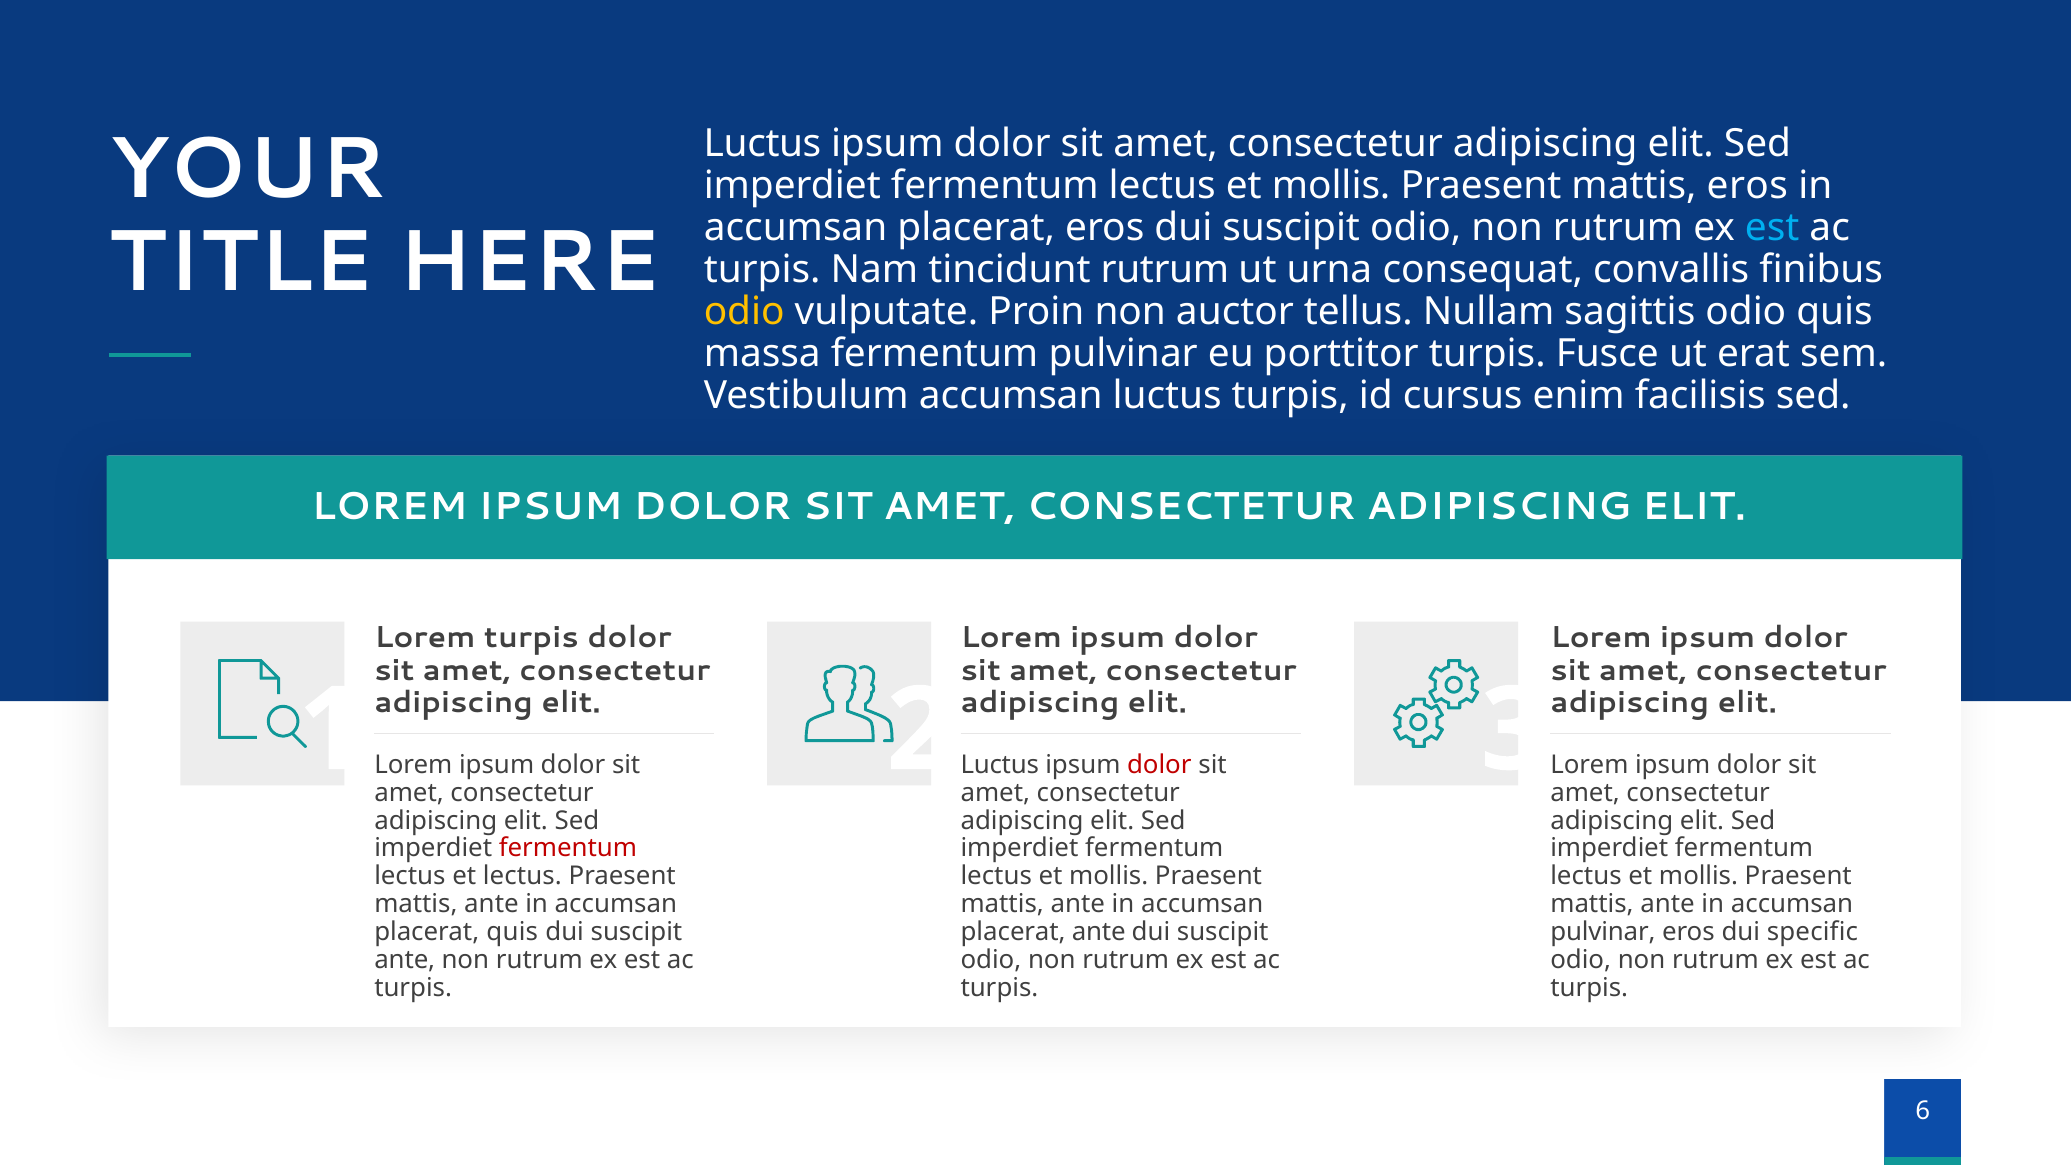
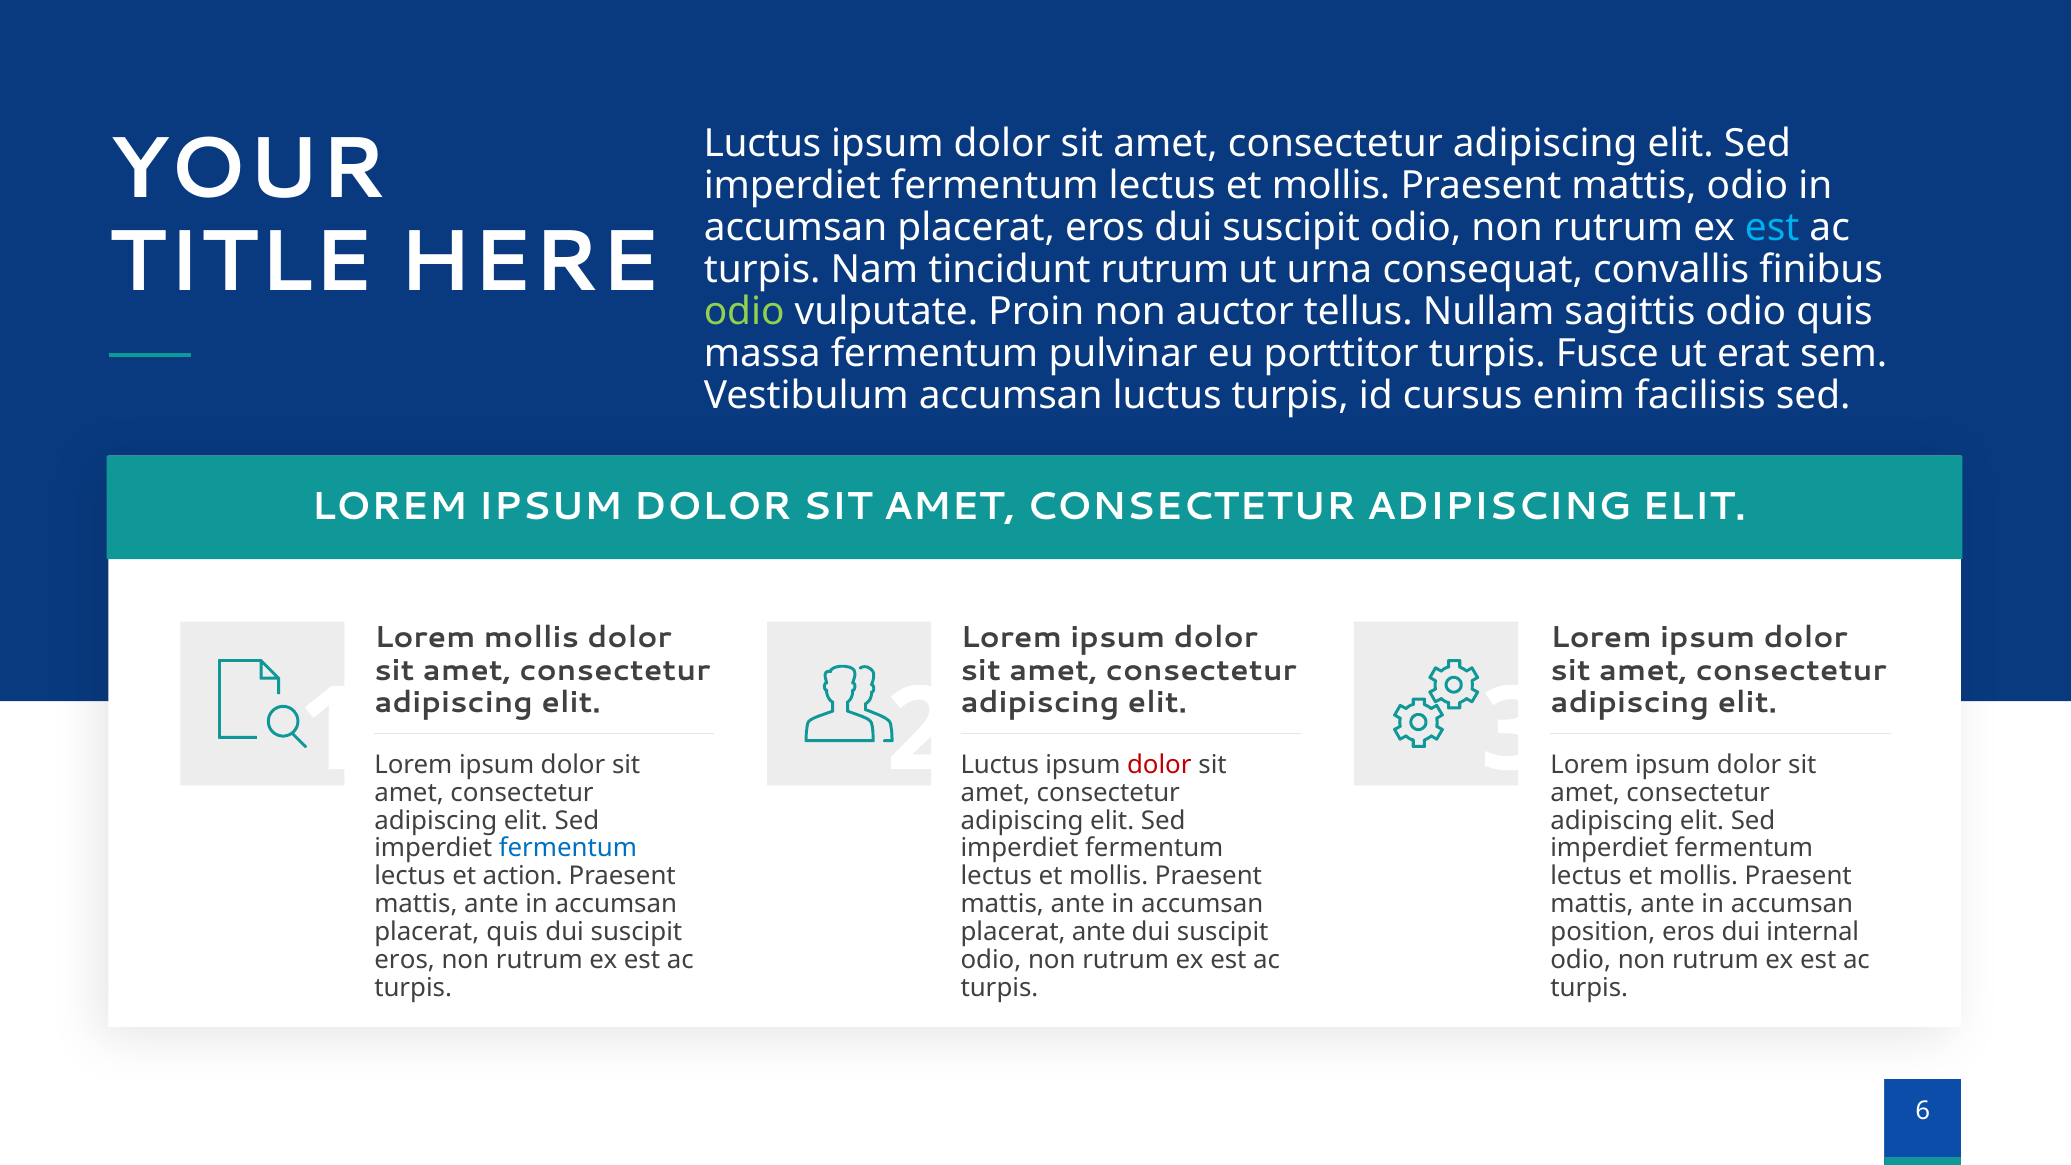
mattis eros: eros -> odio (1747, 186)
odio colour: yellow -> light green (744, 311)
Lorem turpis: turpis -> mollis (531, 638)
fermentum colour: red -> blue (568, 848)
et lectus: lectus -> action (523, 876)
pulvinar: pulvinar -> position (1603, 932)
specific: specific -> internal (1813, 932)
ante: ante -> eros (405, 960)
